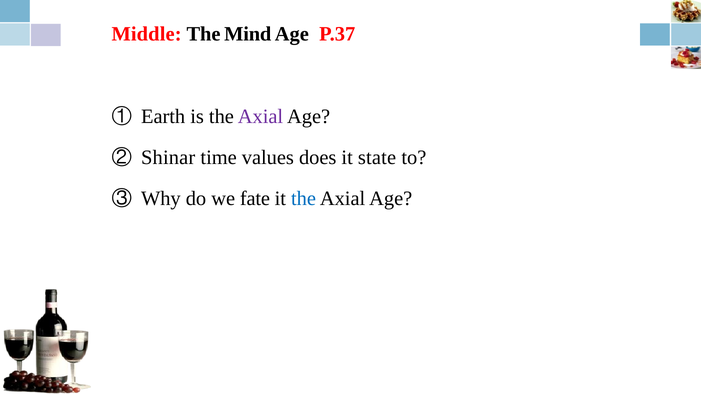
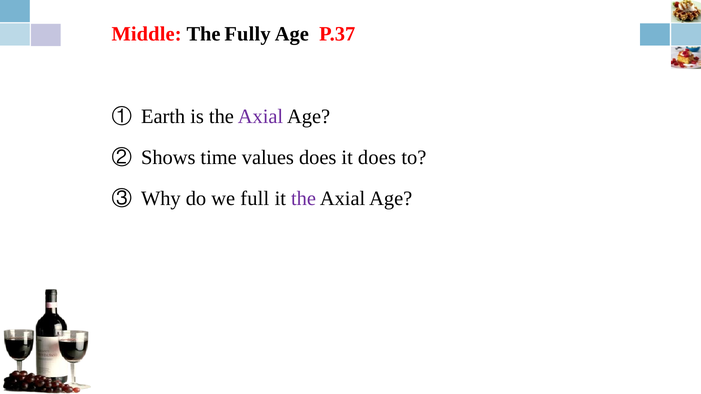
Mind: Mind -> Fully (248, 34)
Shinar: Shinar -> Shows (168, 158)
it state: state -> does (377, 158)
fate: fate -> full (255, 198)
the colour: blue -> purple (304, 198)
